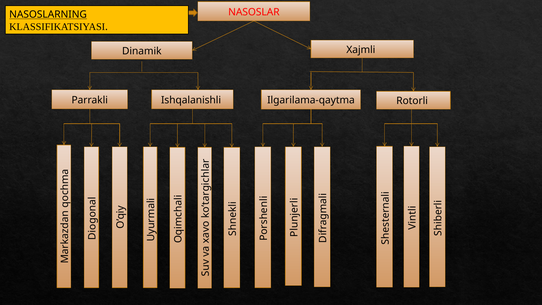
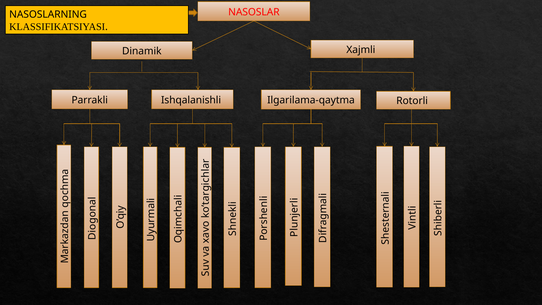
NASOSLARNING underline: present -> none (48, 14)
